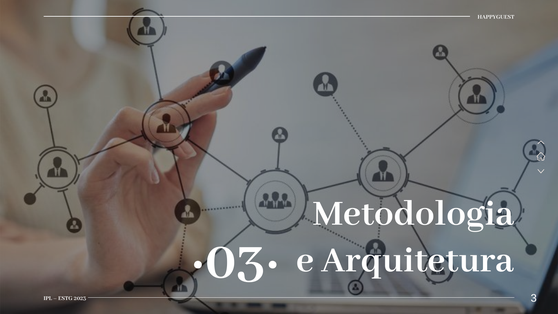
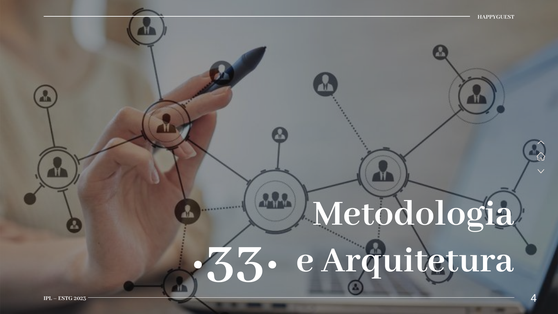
·03·: ·03· -> ·33· (235, 258)
3: 3 -> 4 (534, 298)
